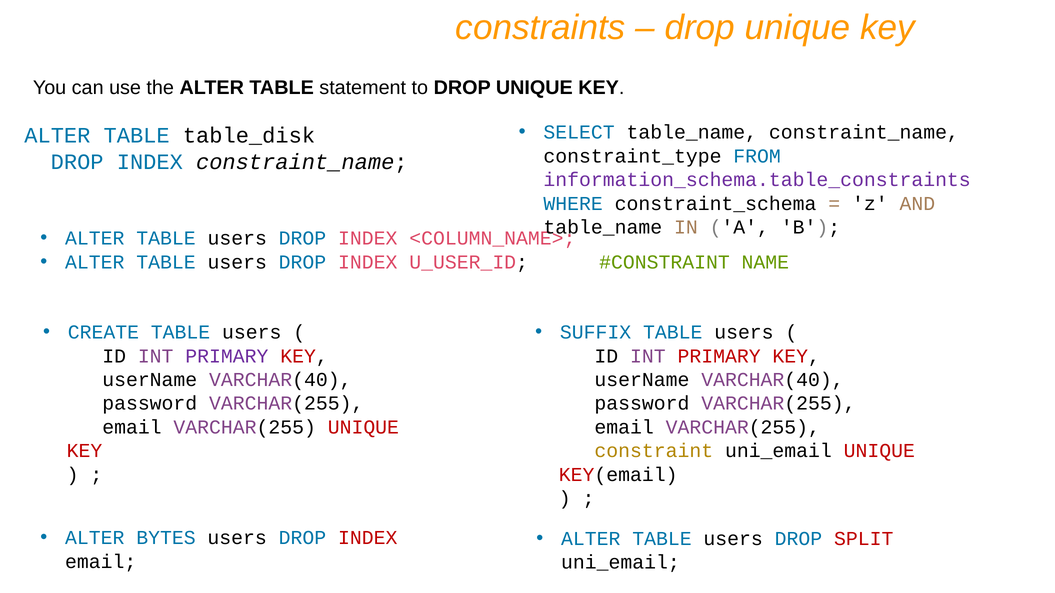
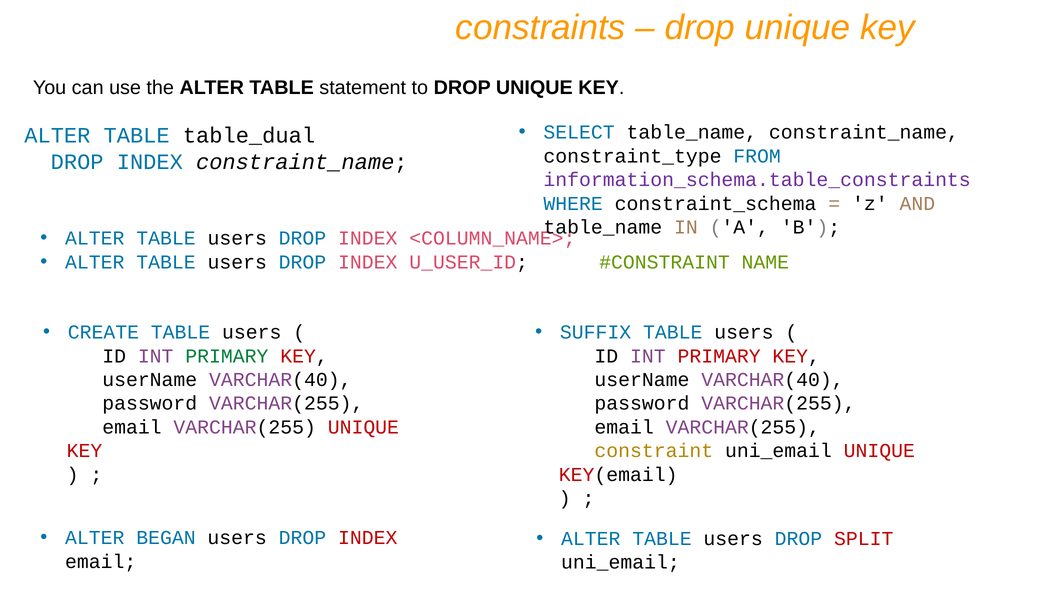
table_disk: table_disk -> table_dual (249, 136)
PRIMARY colour: purple -> green (227, 356)
BYTES: BYTES -> BEGAN (166, 538)
